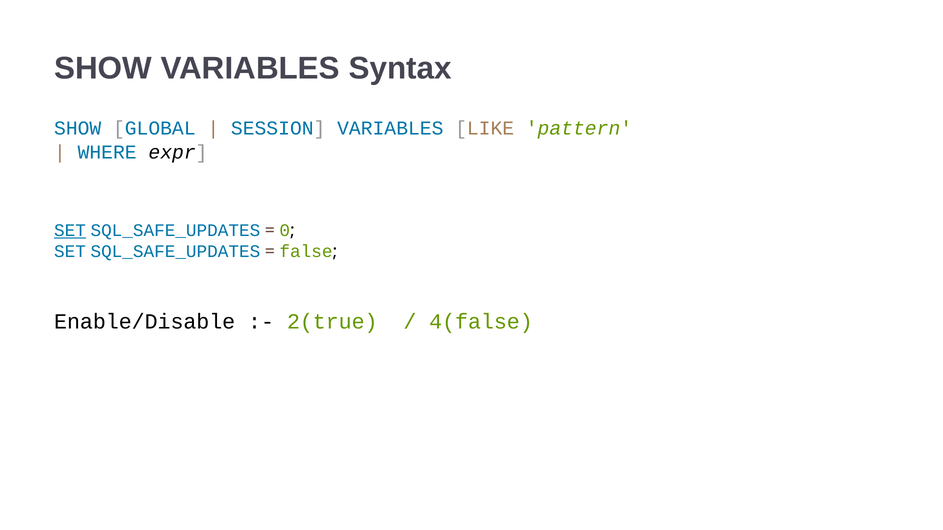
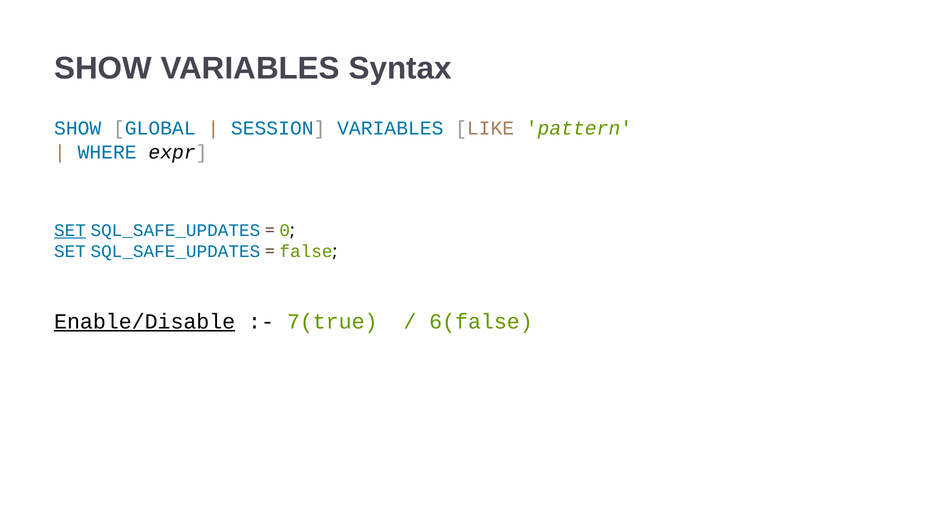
Enable/Disable underline: none -> present (145, 322)
2(true: 2(true -> 7(true (332, 322)
4(false: 4(false -> 6(false (481, 322)
